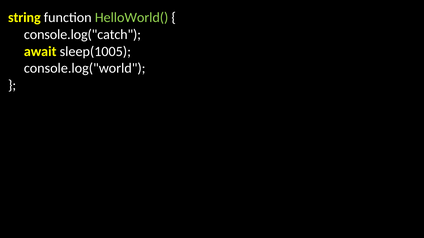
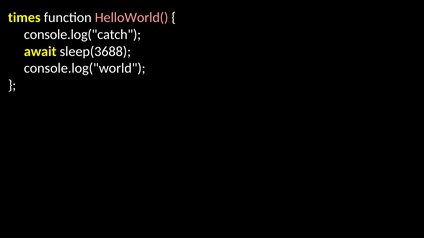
string: string -> times (24, 18)
HelloWorld( colour: light green -> pink (132, 18)
sleep(1005: sleep(1005 -> sleep(3688 (95, 51)
